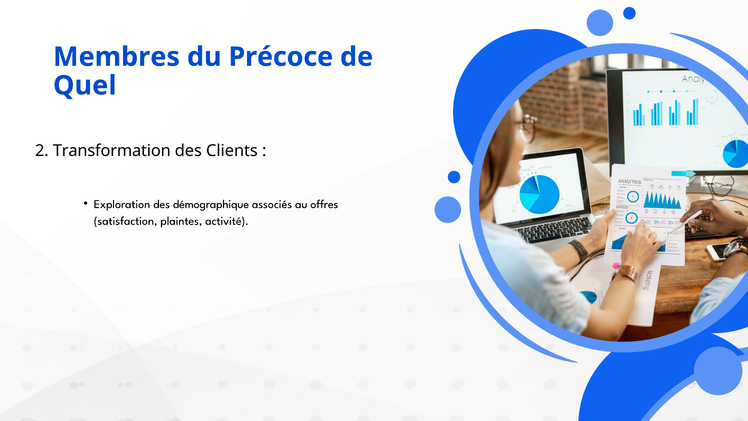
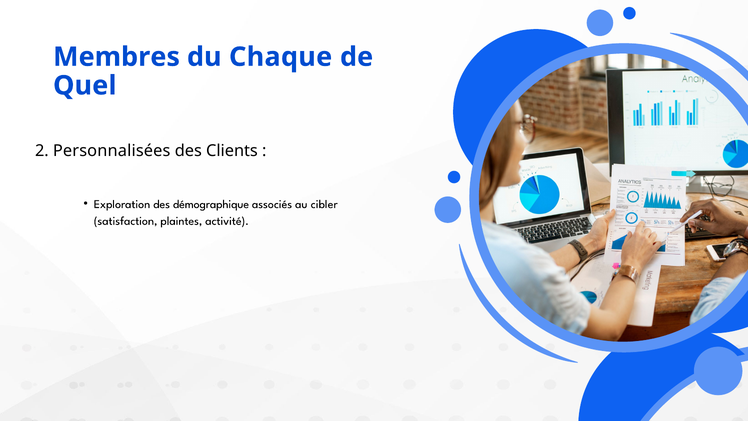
Précoce: Précoce -> Chaque (281, 57)
Transformation: Transformation -> Personnalisées (112, 151)
offres: offres -> cibler (324, 204)
